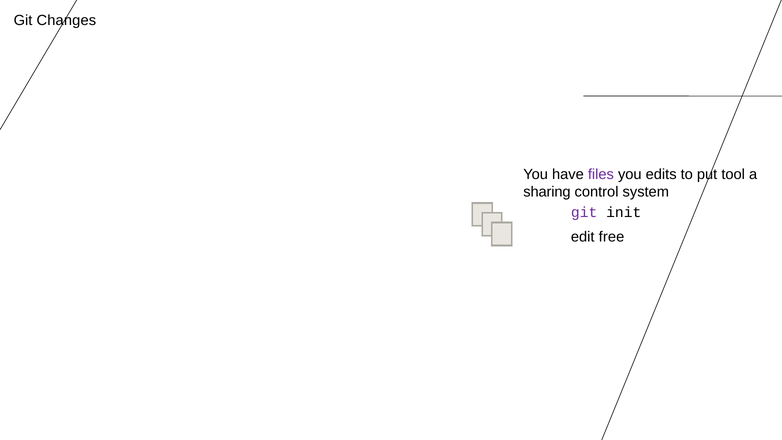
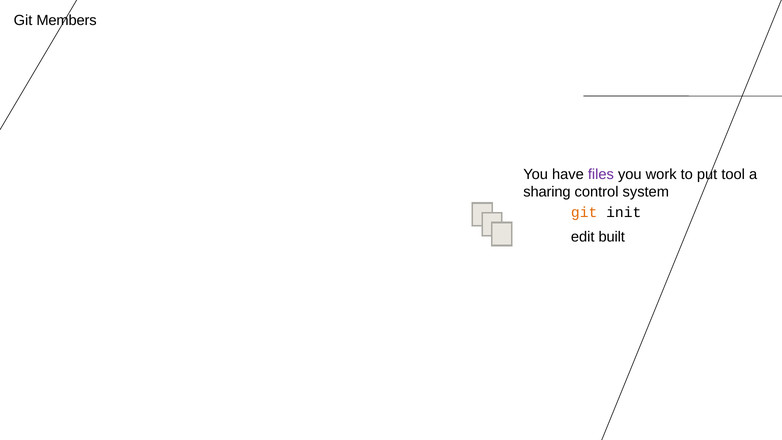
Changes: Changes -> Members (67, 21)
edits: edits -> work (661, 174)
git colour: purple -> orange (584, 212)
free: free -> built (612, 237)
